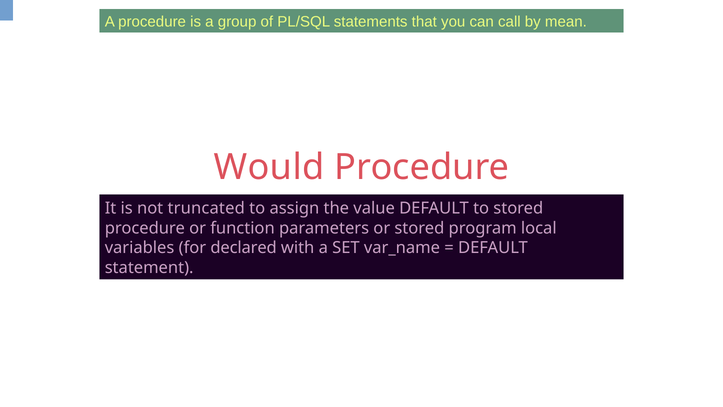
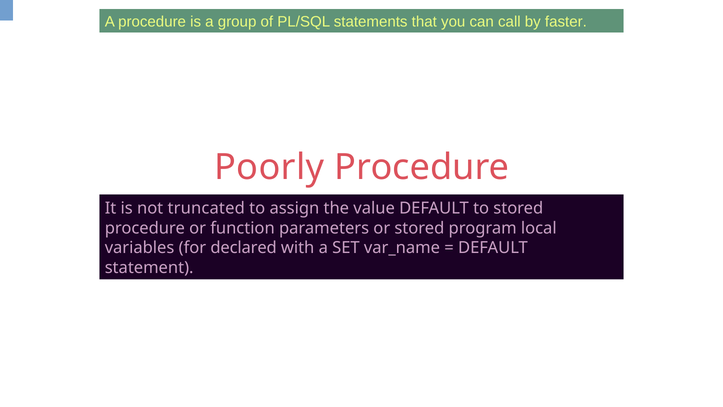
mean: mean -> faster (566, 22)
Would: Would -> Poorly (269, 167)
